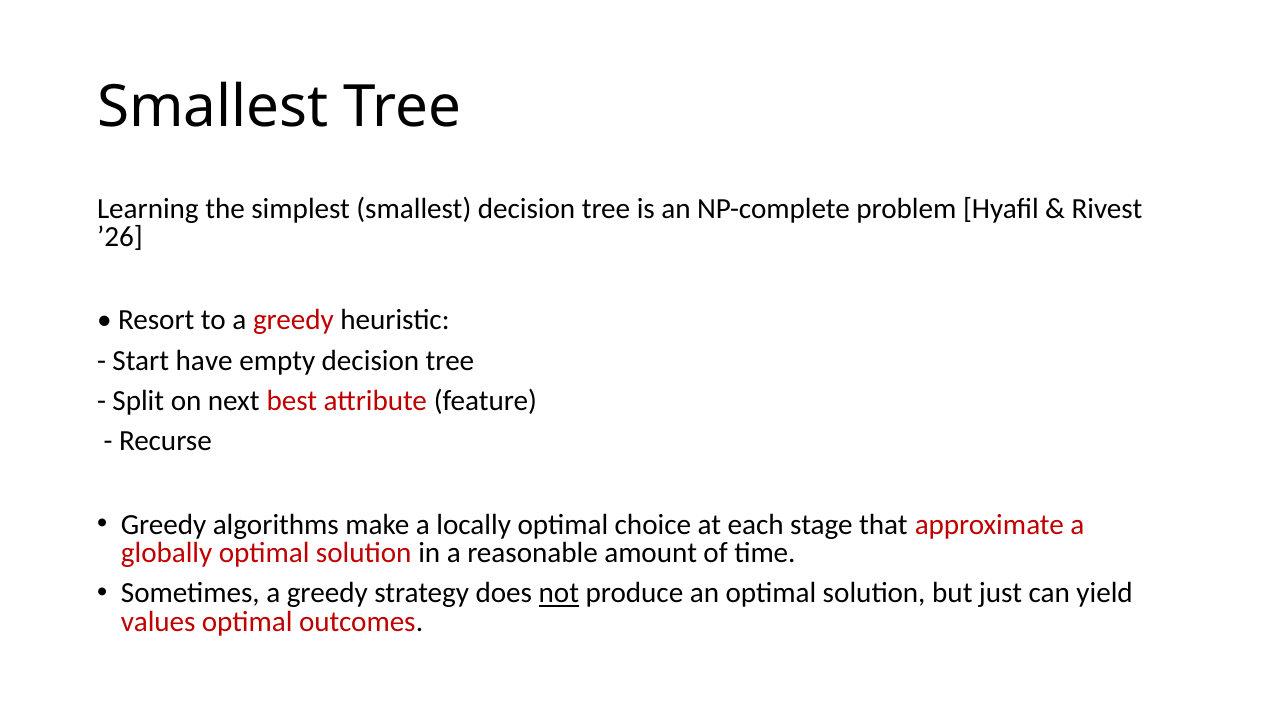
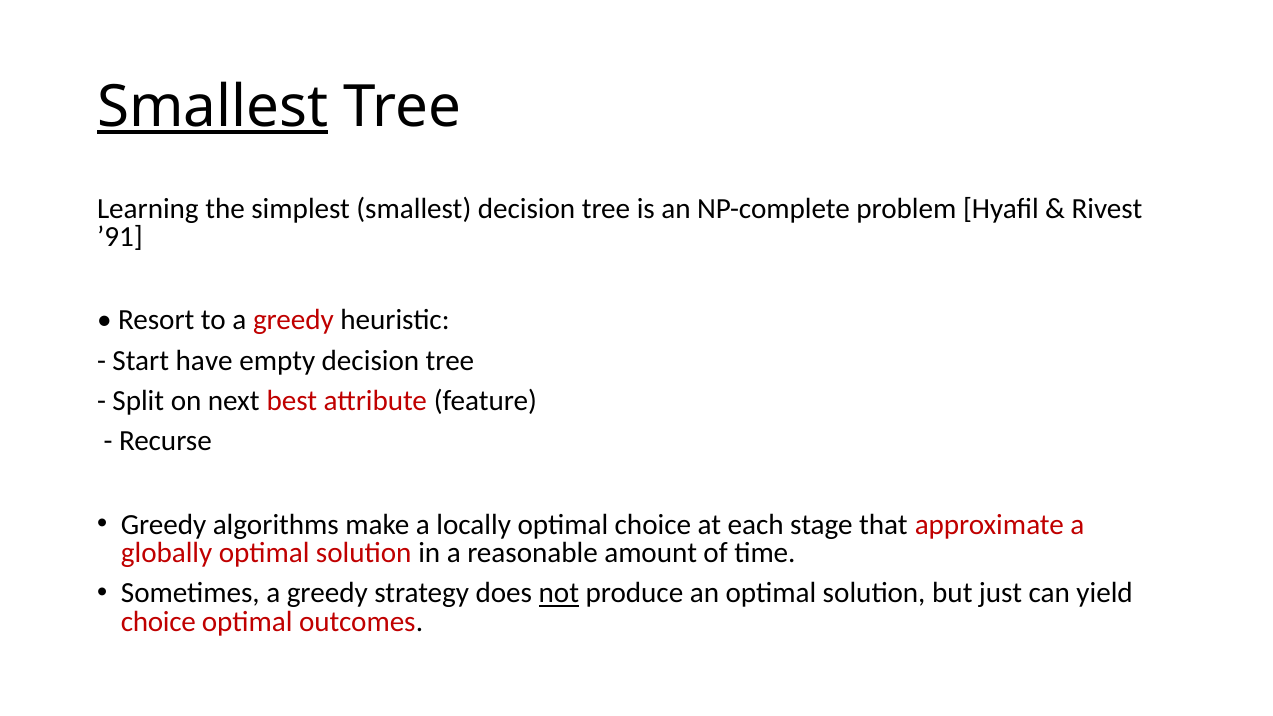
Smallest underline: none -> present (213, 107)
’26: ’26 -> ’91 (120, 237)
values: values -> choice (158, 622)
